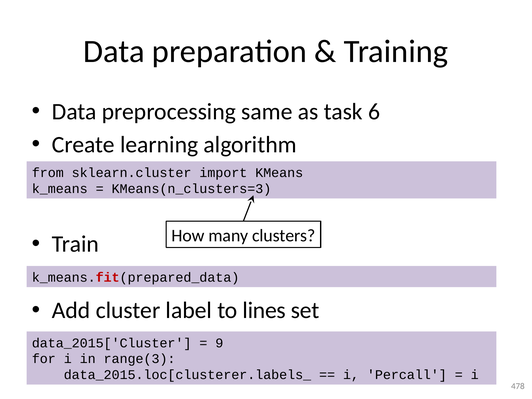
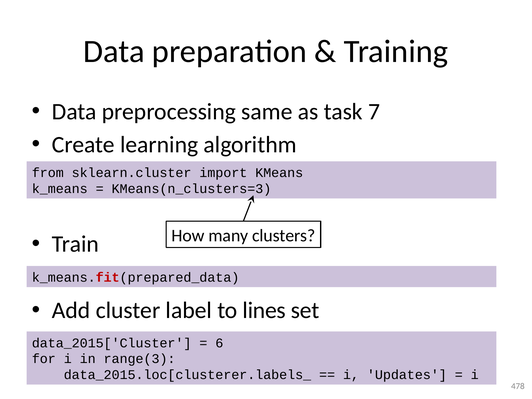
6: 6 -> 7 (374, 112)
9: 9 -> 6 (219, 343)
Percall: Percall -> Updates (407, 375)
